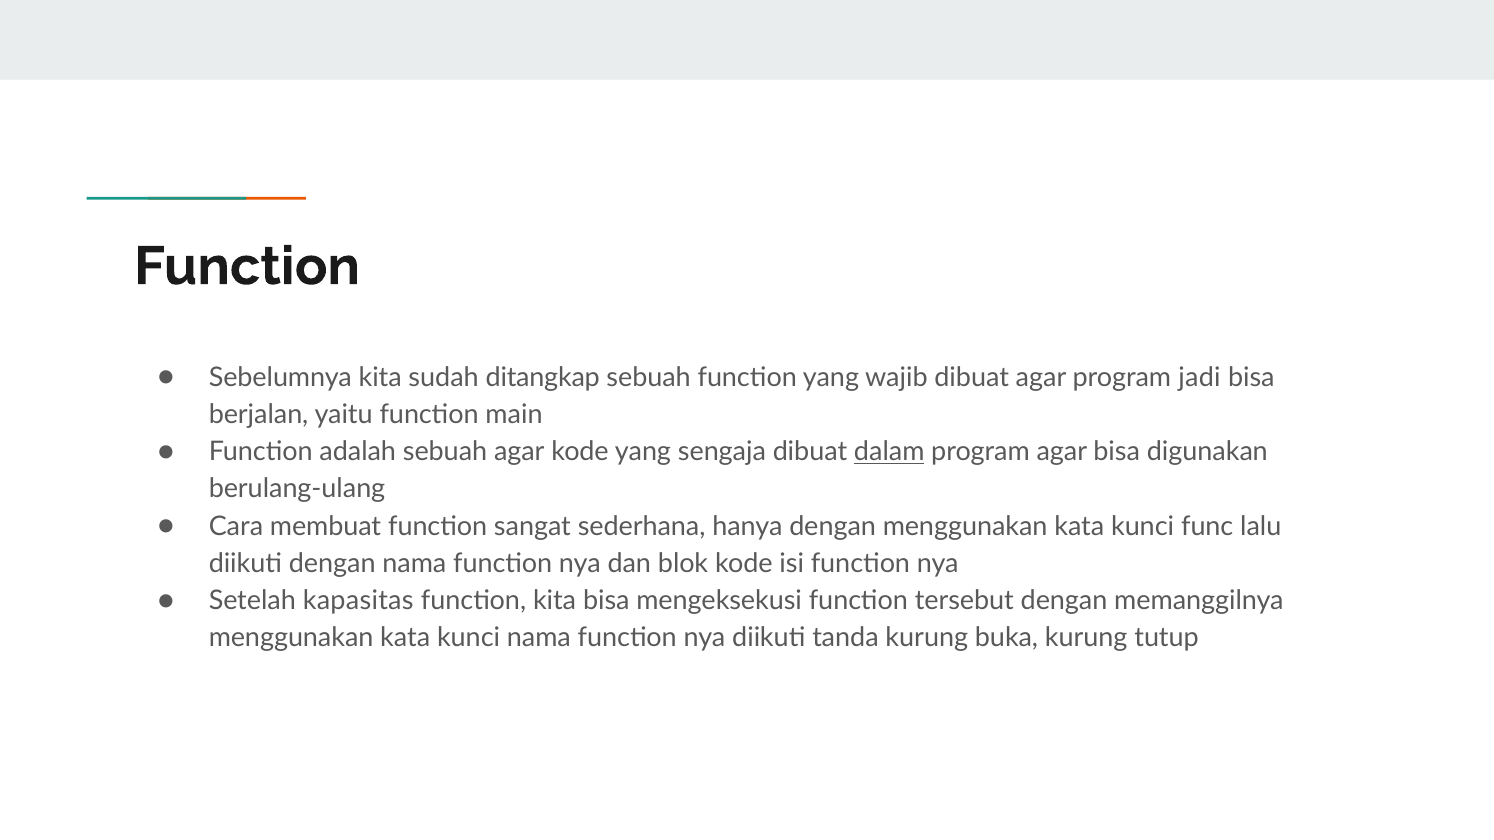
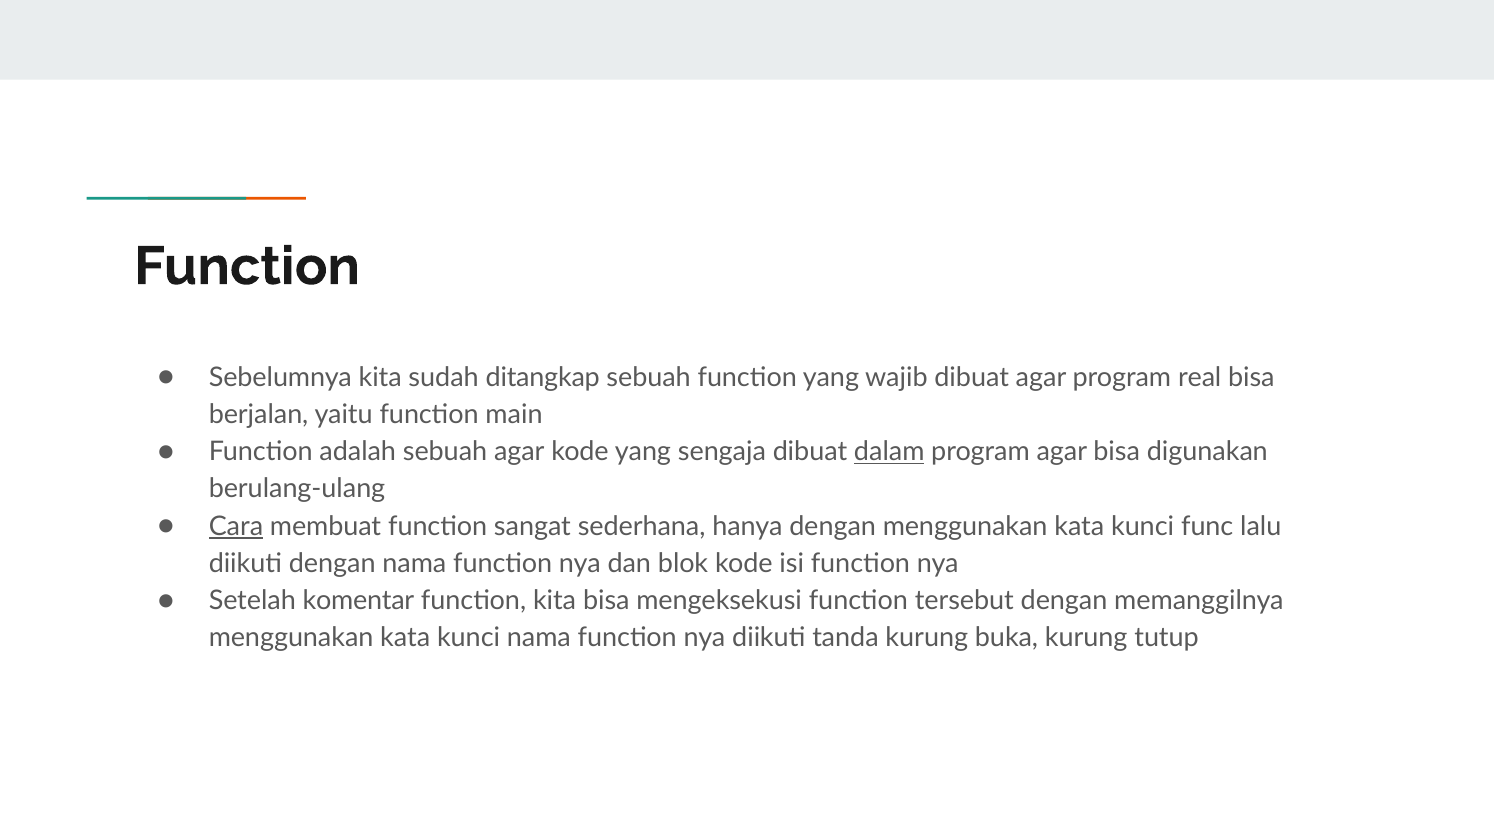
jadi: jadi -> real (1200, 378)
Cara underline: none -> present (236, 526)
kapasitas: kapasitas -> komentar (358, 601)
